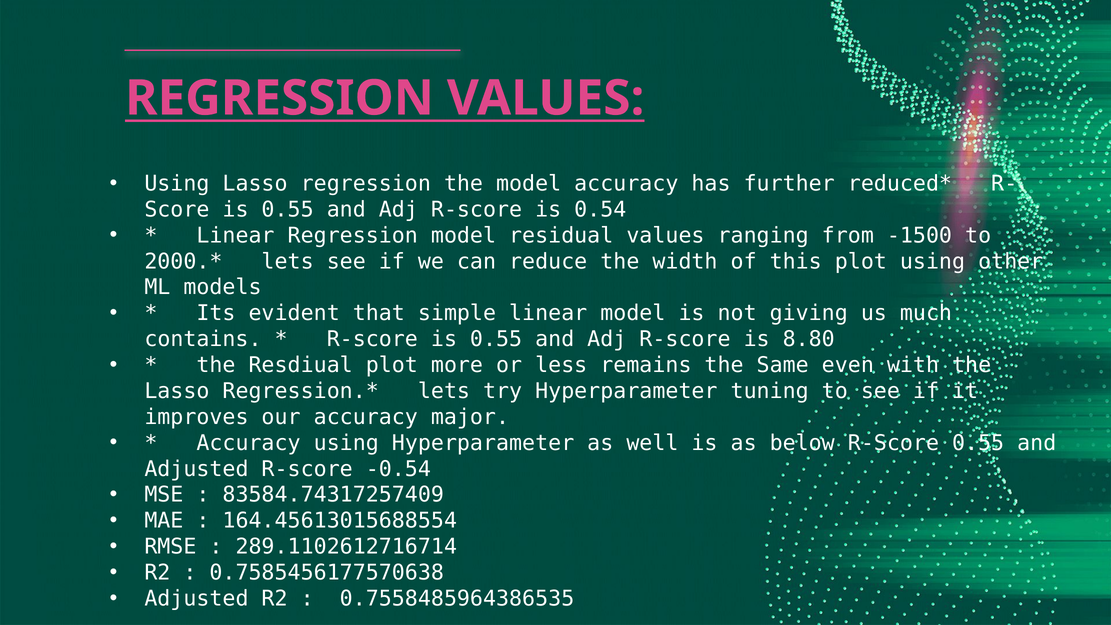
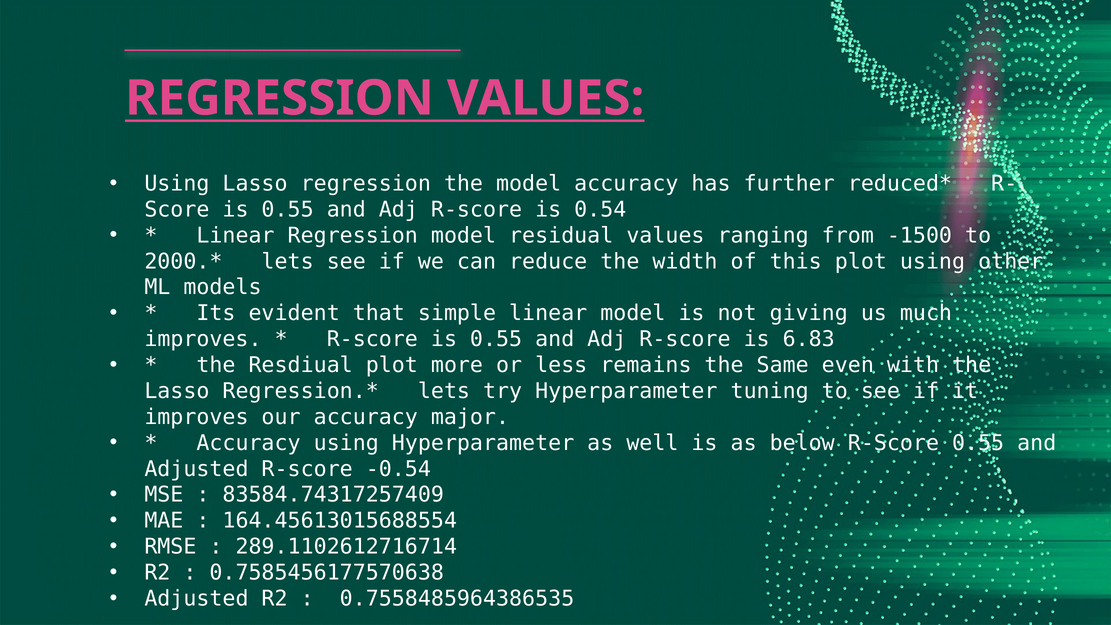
contains: contains -> improves (203, 339)
8.80: 8.80 -> 6.83 (809, 339)
